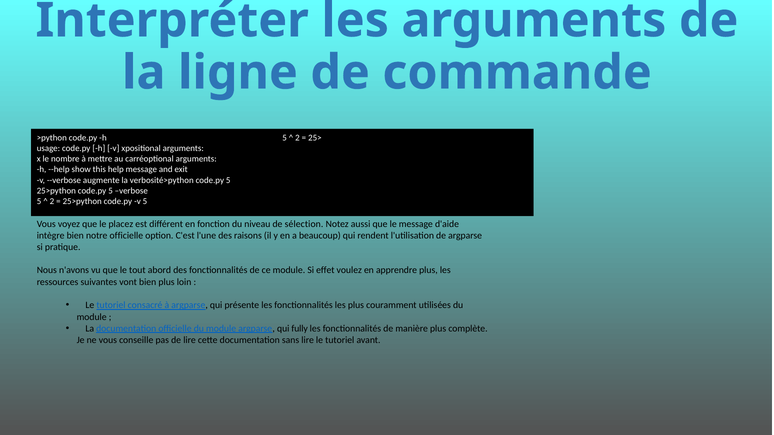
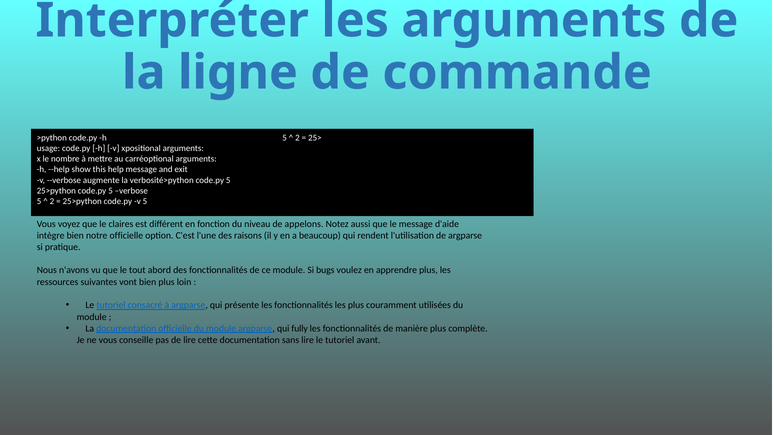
placez: placez -> claires (121, 224)
sélection: sélection -> appelons (304, 224)
effet: effet -> bugs (325, 270)
